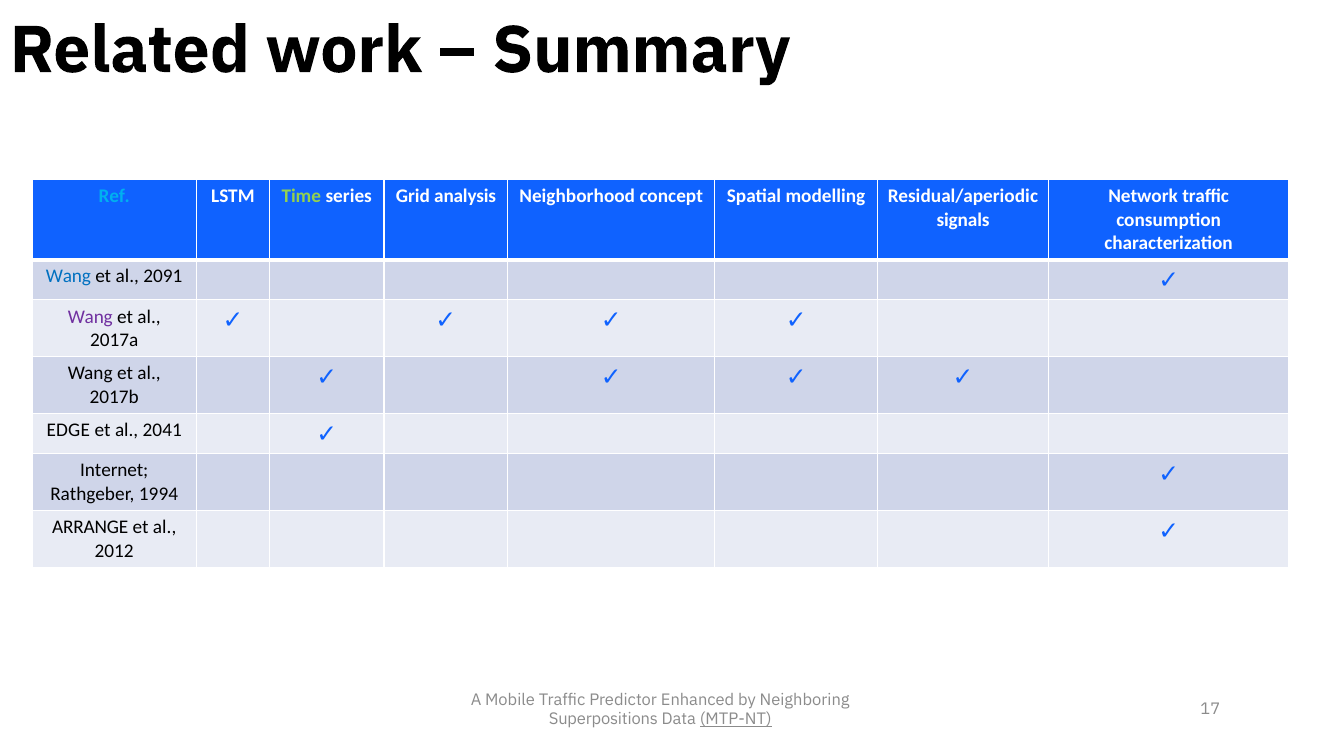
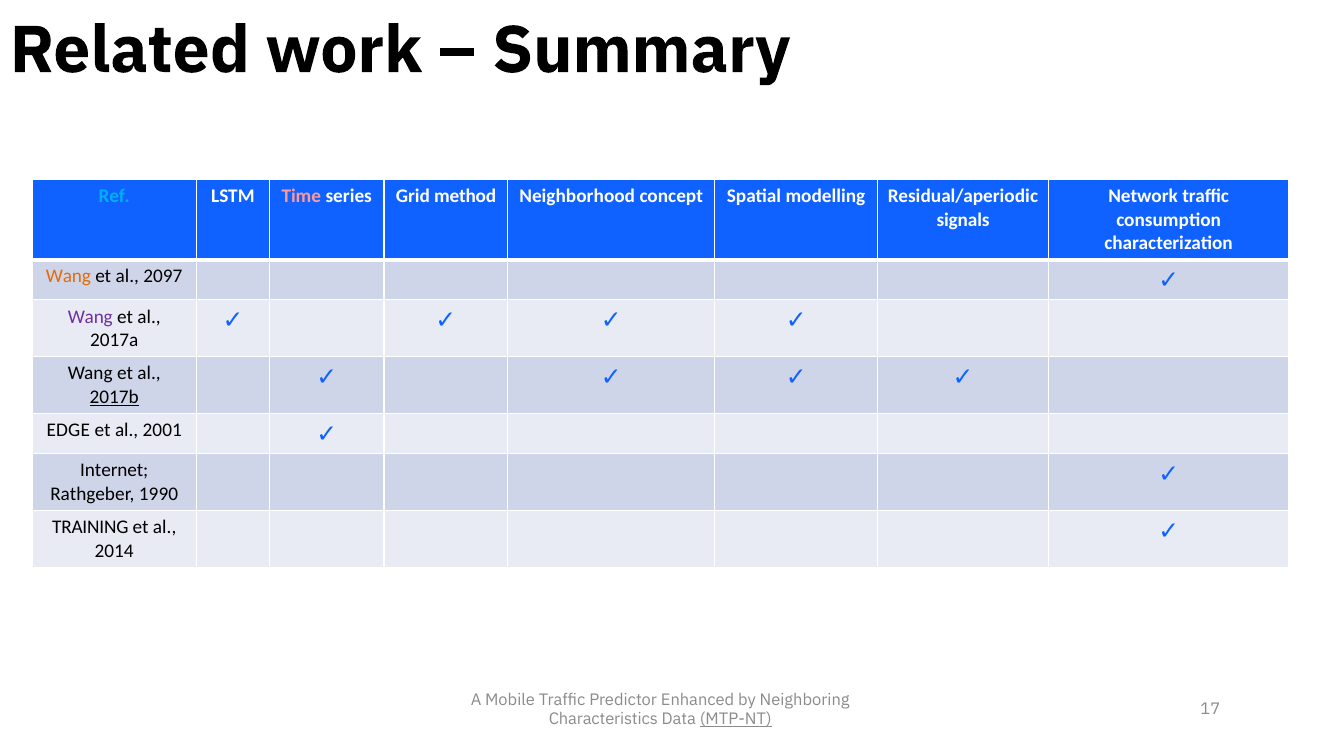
Time colour: light green -> pink (301, 196)
analysis: analysis -> method (465, 196)
Wang colour: blue -> orange (68, 277)
2091: 2091 -> 2097 (163, 277)
2017b underline: none -> present (114, 397)
2041: 2041 -> 2001 (162, 430)
1994: 1994 -> 1990 (158, 494)
ARRANGE: ARRANGE -> TRAINING (90, 527)
2012: 2012 -> 2014 (114, 551)
Superpositions: Superpositions -> Characteristics (603, 720)
